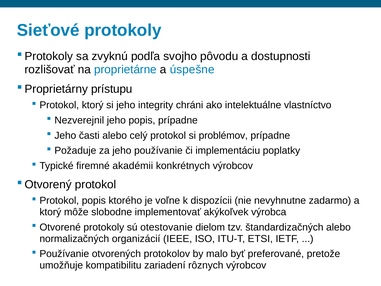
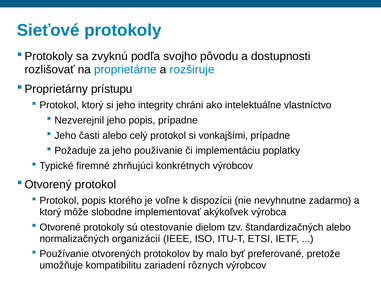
úspešne: úspešne -> rozširuje (192, 69)
problémov: problémov -> vonkajšími (223, 135)
akadémii: akadémii -> zhrňujúci (133, 166)
